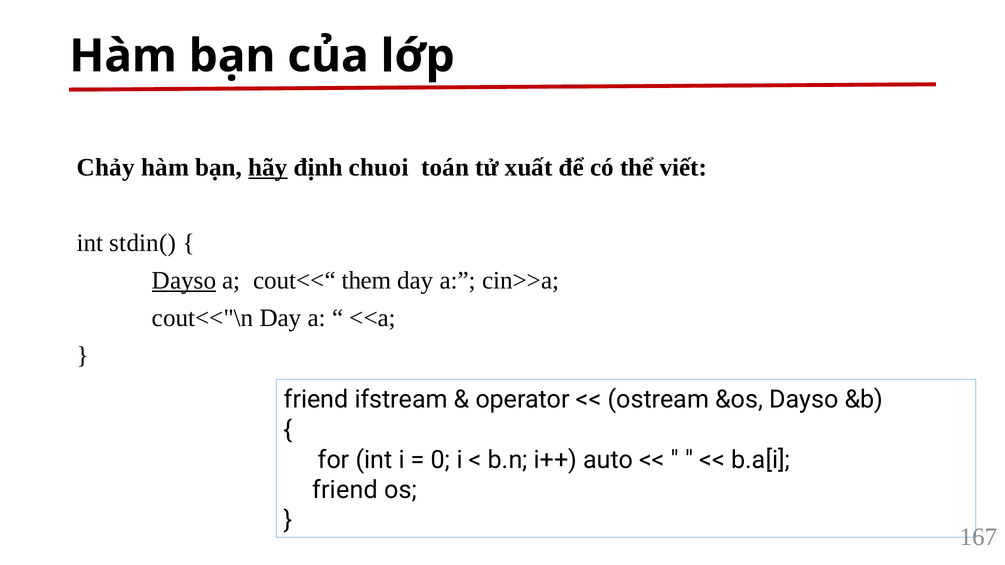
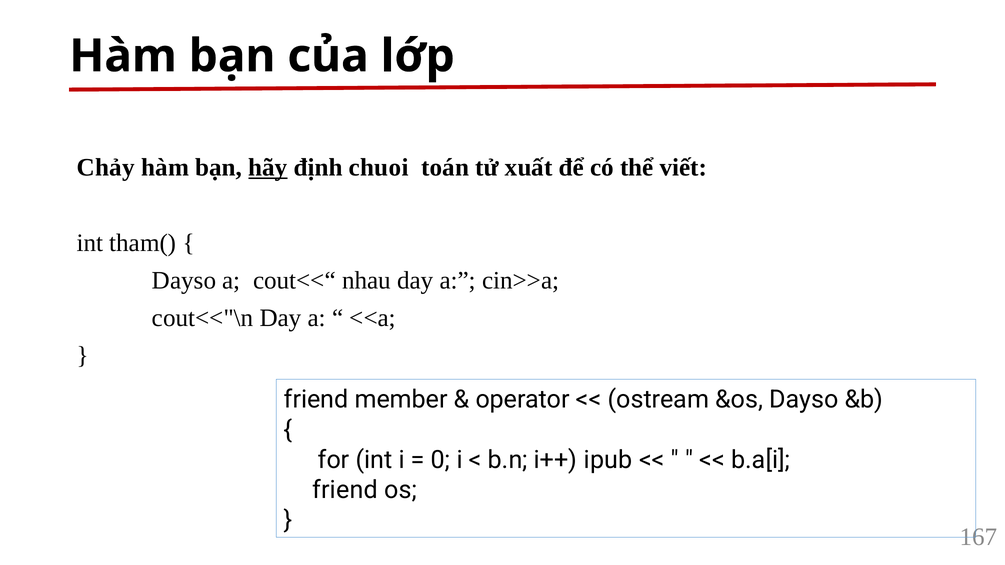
stdin(: stdin( -> tham( (143, 243)
Dayso underline: present -> none (184, 280)
them: them -> nhau (366, 280)
ifstream: ifstream -> member (401, 400)
auto: auto -> ipub (608, 460)
